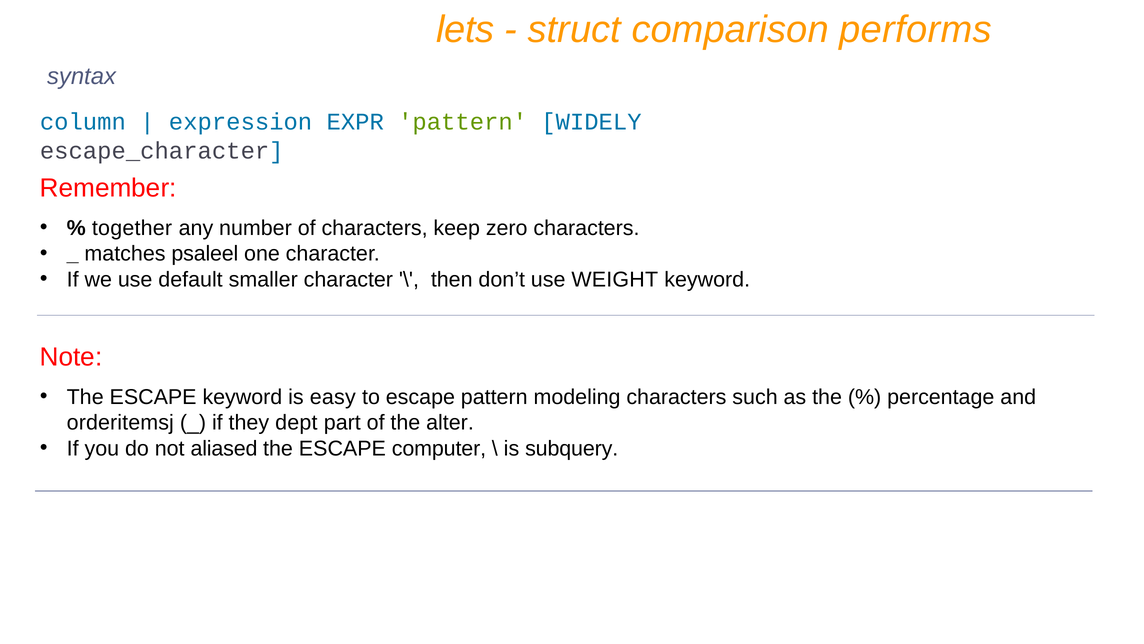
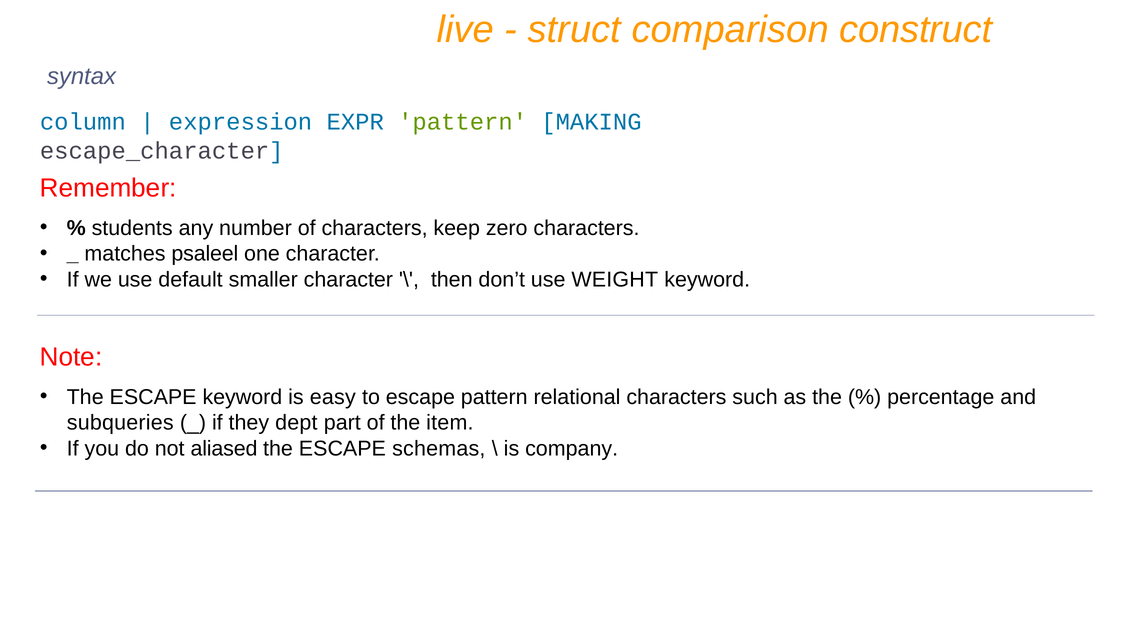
lets: lets -> live (465, 30)
performs: performs -> construct (916, 30)
WIDELY: WIDELY -> MAKING (591, 122)
together: together -> students (132, 228)
modeling: modeling -> relational (577, 397)
orderitemsj: orderitemsj -> subqueries (120, 422)
alter: alter -> item (450, 422)
computer: computer -> schemas (439, 448)
subquery: subquery -> company (572, 448)
